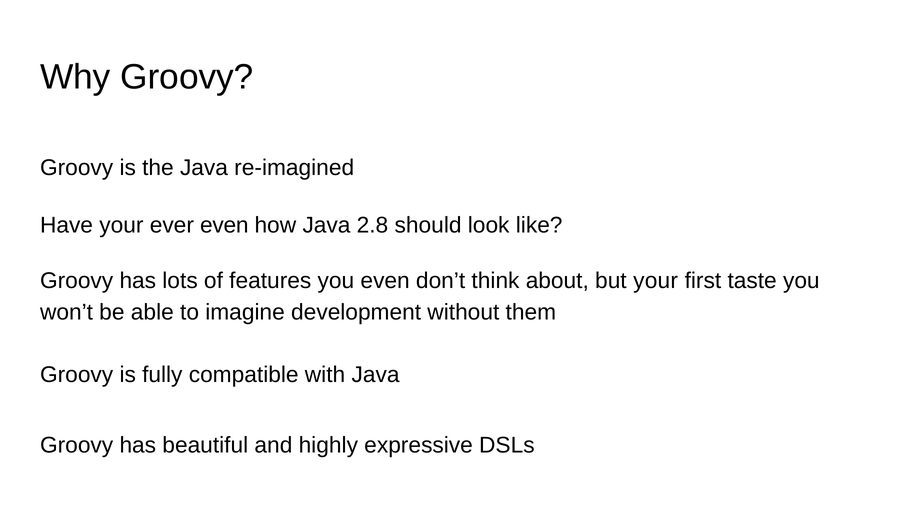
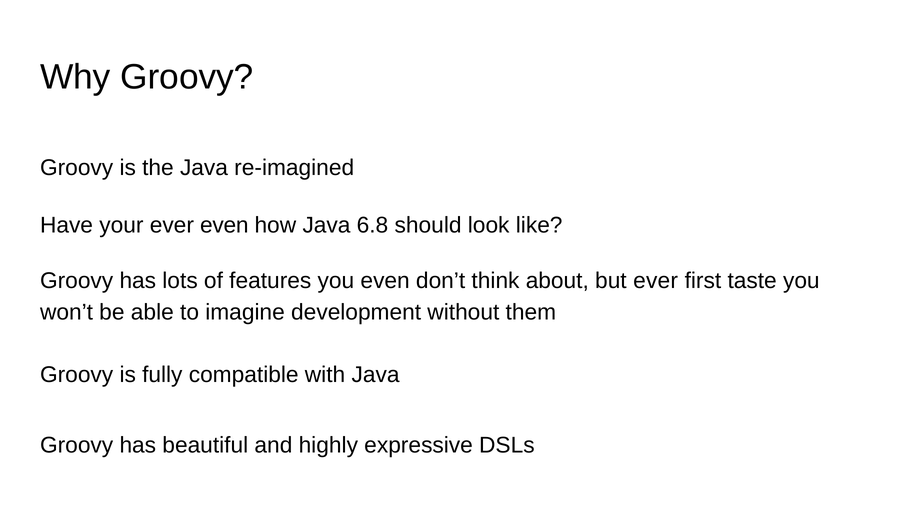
2.8: 2.8 -> 6.8 (372, 225)
but your: your -> ever (656, 281)
